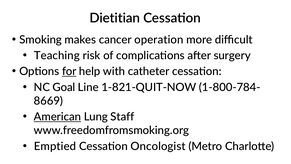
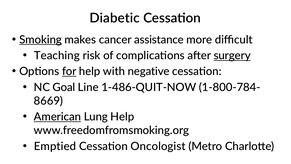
Dietitian: Dietitian -> Diabetic (115, 18)
Smoking underline: none -> present (41, 40)
operation: operation -> assistance (159, 40)
surgery underline: none -> present (232, 55)
catheter: catheter -> negative (149, 71)
1-821-QUIT-NOW: 1-821-QUIT-NOW -> 1-486-QUIT-NOW (149, 87)
Lung Staff: Staff -> Help (122, 117)
